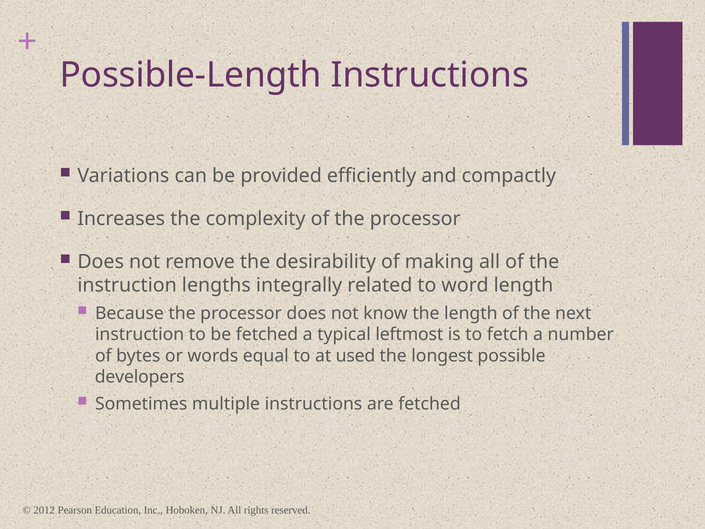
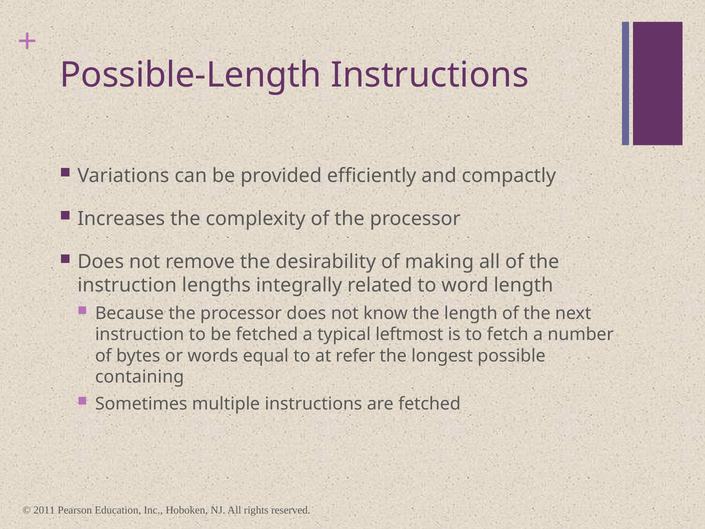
used: used -> refer (355, 356)
developers: developers -> containing (140, 377)
2012: 2012 -> 2011 (44, 510)
